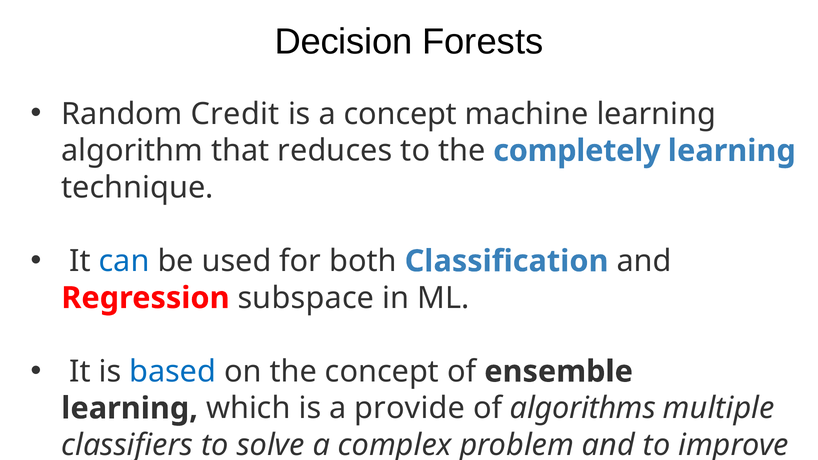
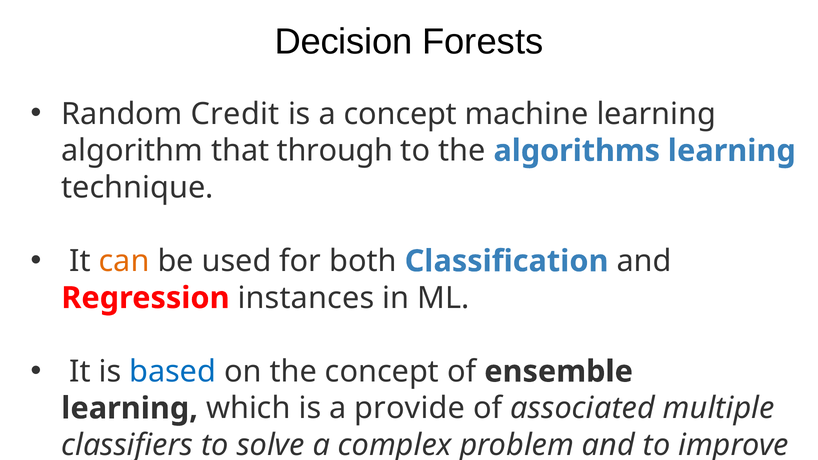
reduces: reduces -> through (335, 151)
completely: completely -> algorithms (577, 151)
can colour: blue -> orange (124, 261)
subspace: subspace -> instances (306, 298)
algorithms: algorithms -> associated (583, 409)
